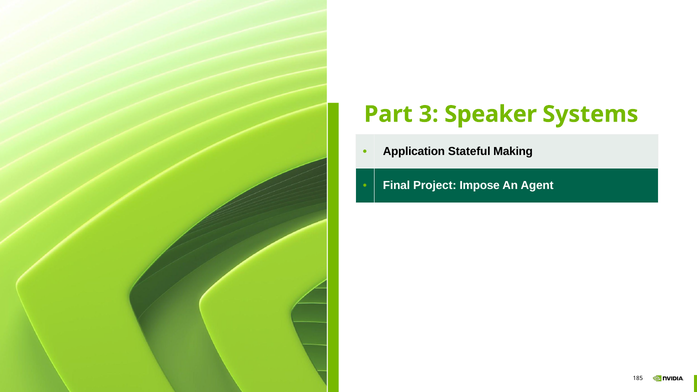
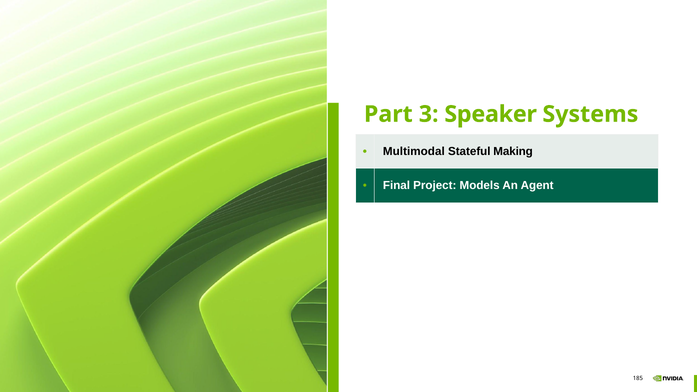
Application: Application -> Multimodal (414, 151)
Impose: Impose -> Models (480, 186)
